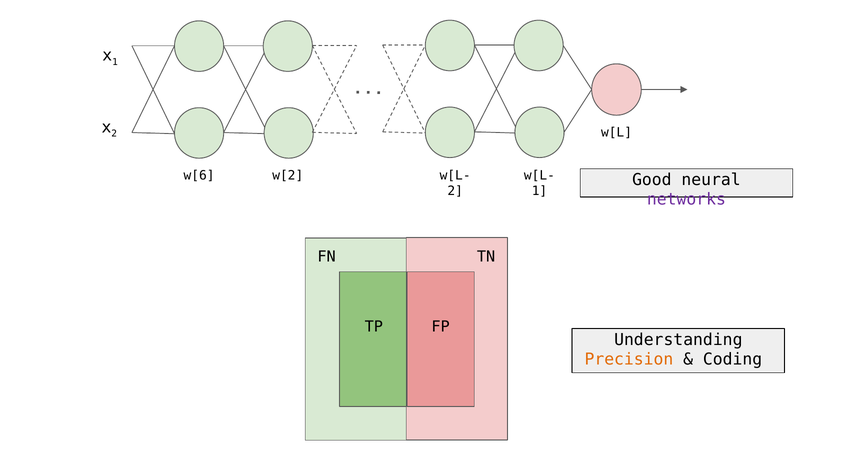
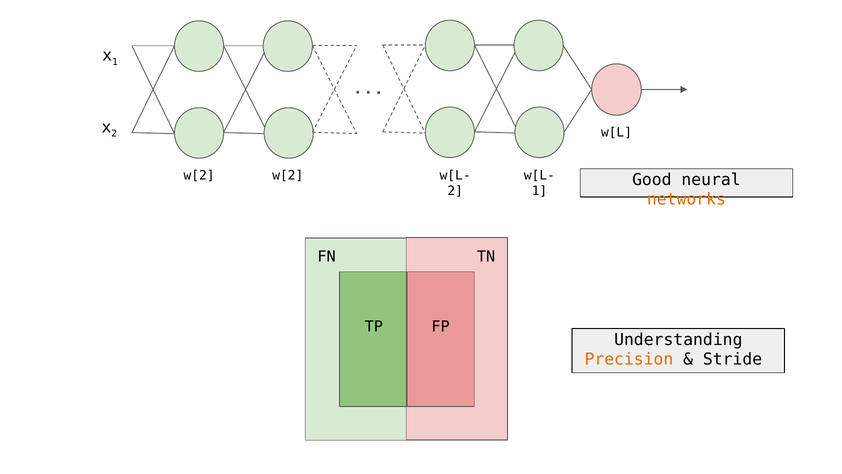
w[6: w[6 -> w[2 (199, 175)
networks colour: purple -> orange (686, 199)
Coding: Coding -> Stride (733, 359)
